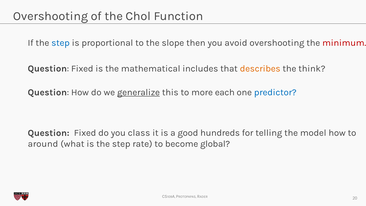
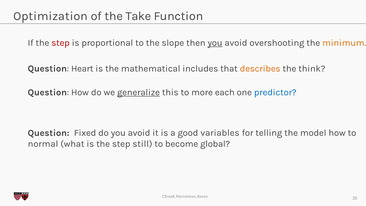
Overshooting: Overshooting -> Optimization (50, 16)
Chol: Chol -> Take (138, 16)
step colour: blue -> red (61, 43)
you underline: none -> present (215, 43)
minimum colour: red -> orange (344, 43)
Fixed: Fixed -> Heart (82, 68)
do you class: class -> avoid (139, 133)
hundreds: hundreds -> variables (220, 133)
around: around -> normal (43, 144)
rate: rate -> still (142, 144)
